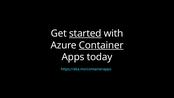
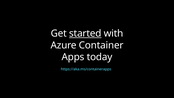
Container underline: present -> none (101, 45)
